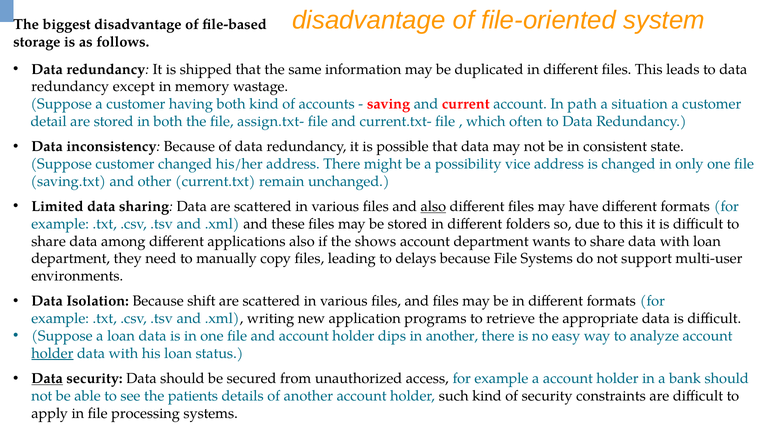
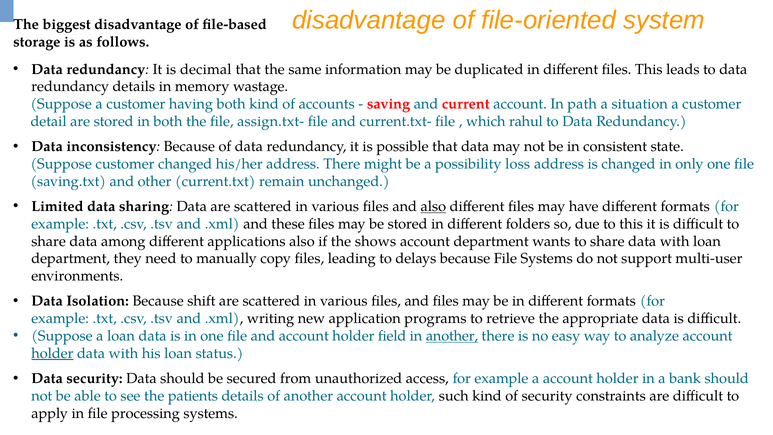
shipped: shipped -> decimal (206, 69)
redundancy except: except -> details (134, 87)
often: often -> rahul (526, 121)
vice: vice -> loss (518, 164)
dips: dips -> field (392, 336)
another underline: none -> present (452, 336)
Data underline: present -> none (47, 378)
